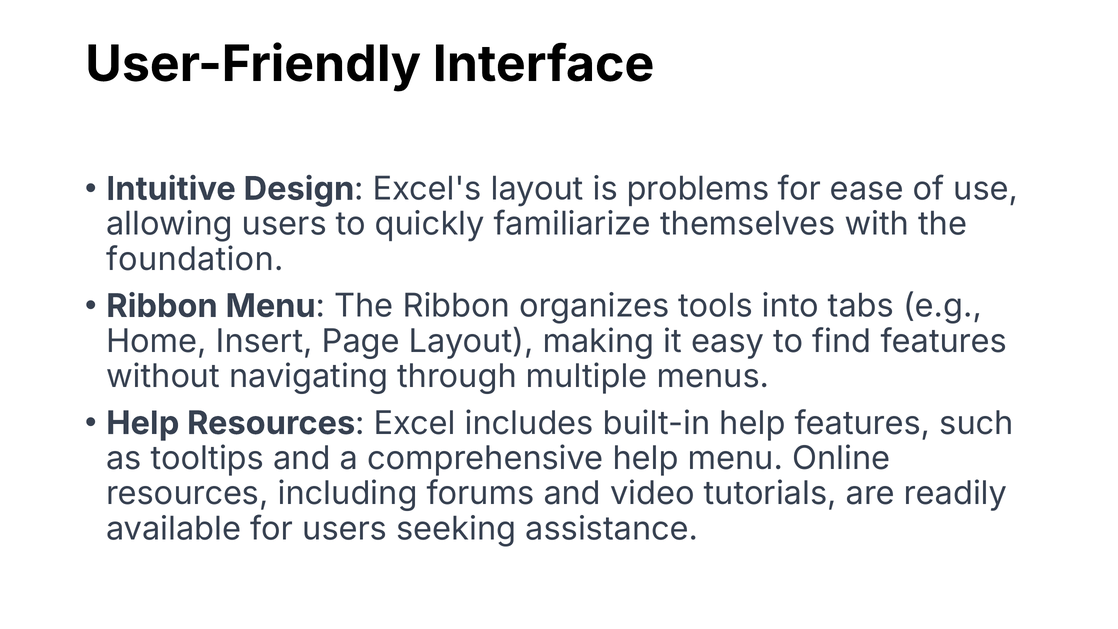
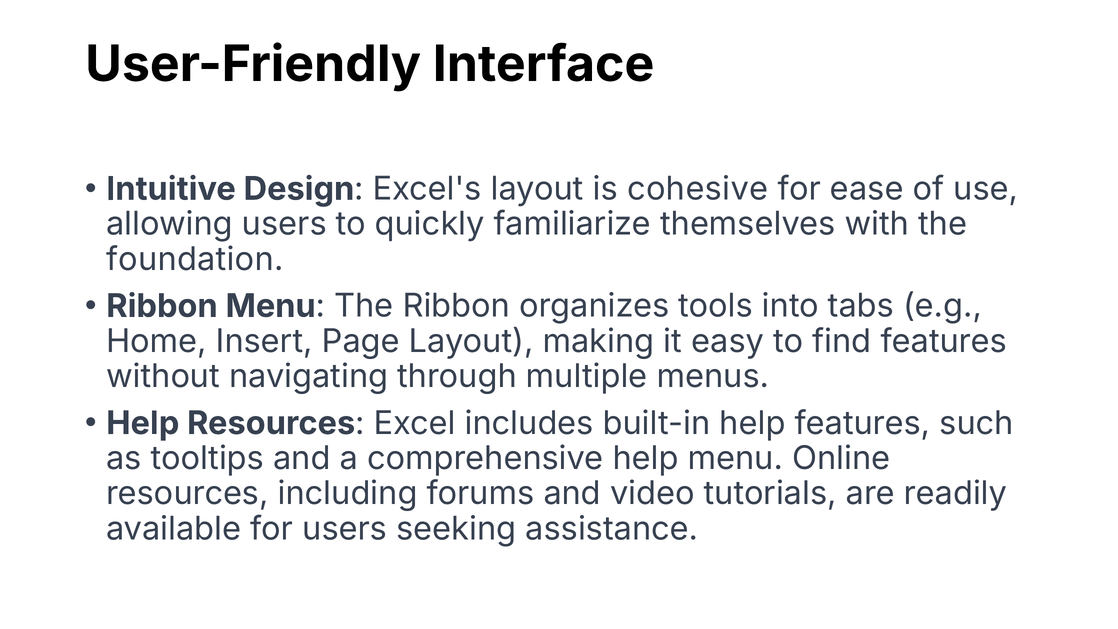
problems: problems -> cohesive (698, 189)
